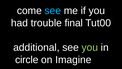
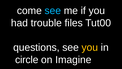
final: final -> files (74, 23)
additional: additional -> questions (36, 47)
you colour: light green -> yellow (90, 47)
